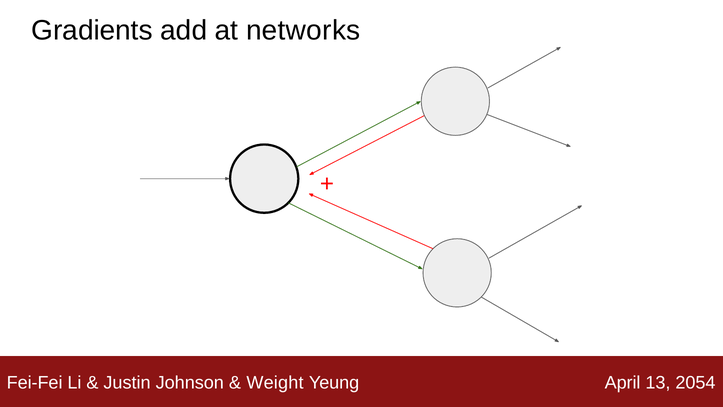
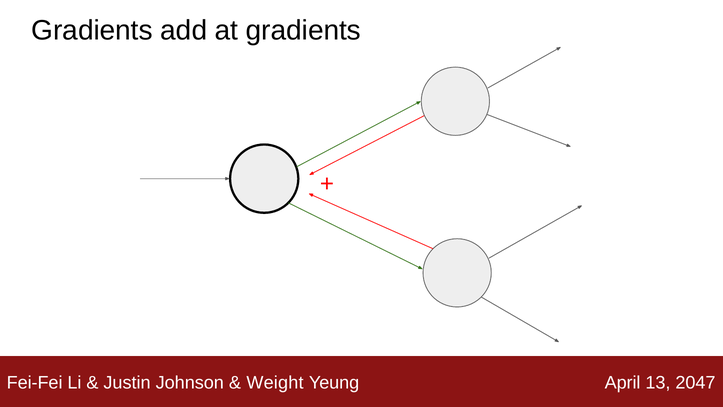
at networks: networks -> gradients (303, 31)
2054: 2054 -> 2047 (695, 382)
